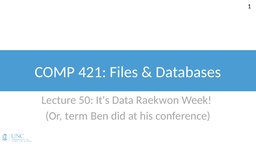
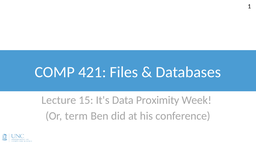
50: 50 -> 15 (86, 100)
Raekwon: Raekwon -> Proximity (158, 100)
